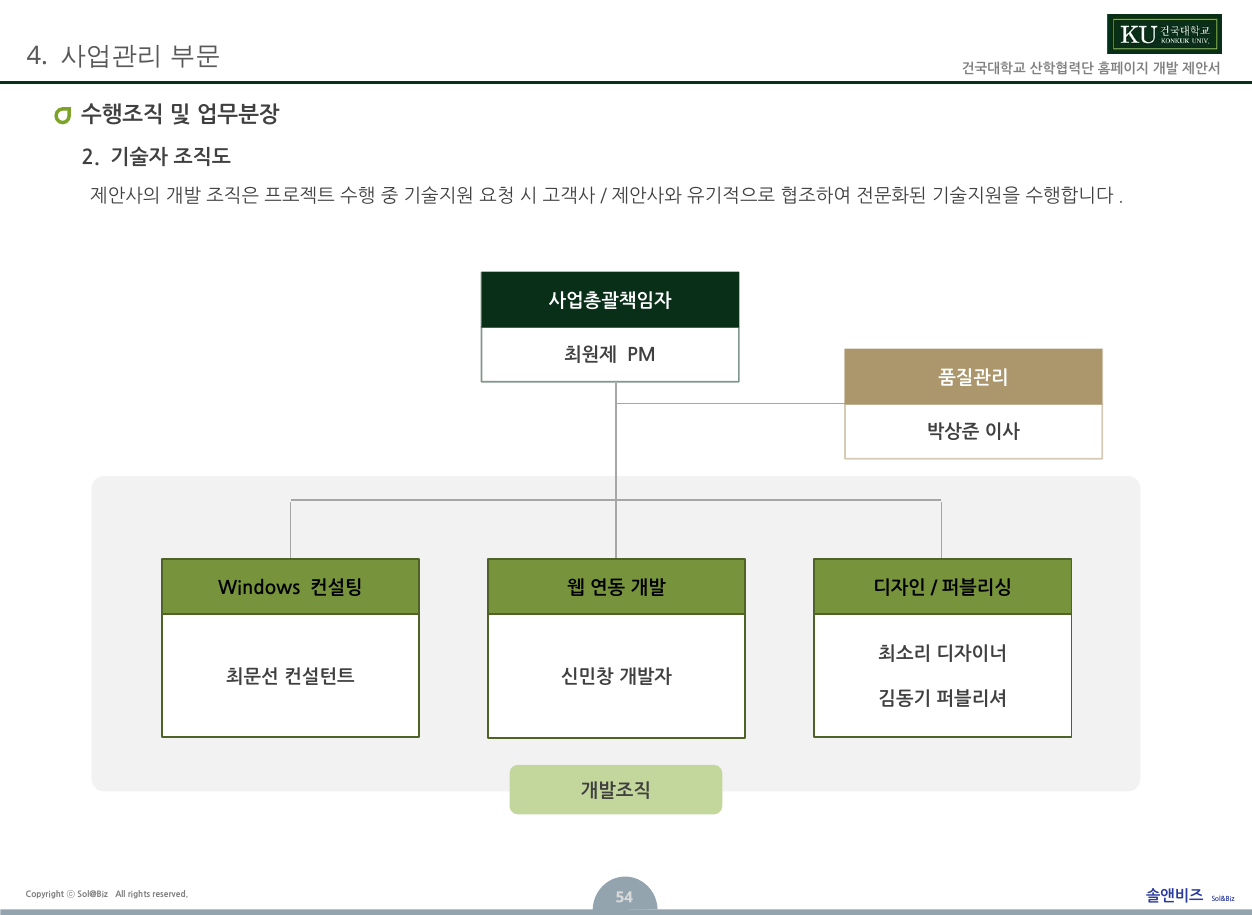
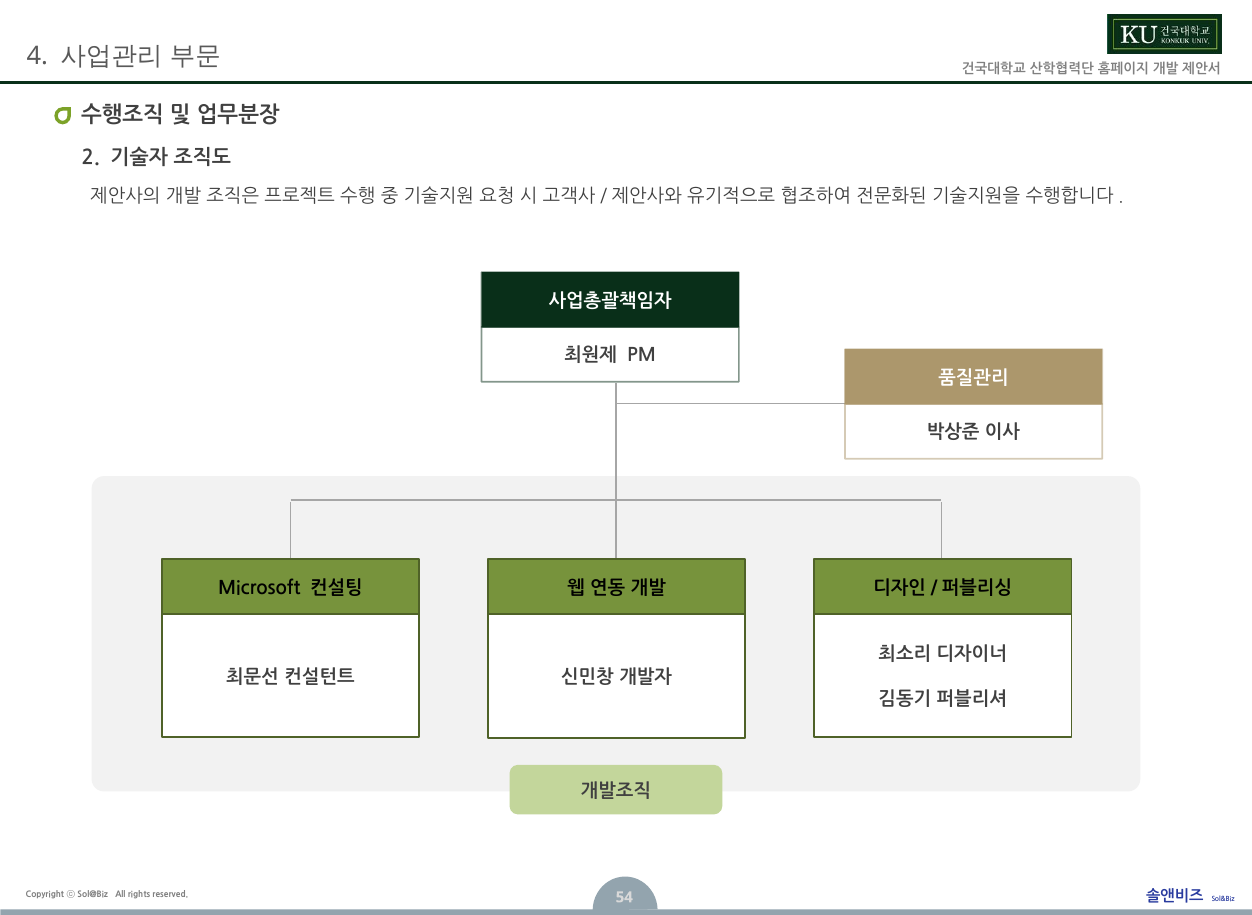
Windows: Windows -> Microsoft (259, 588)
